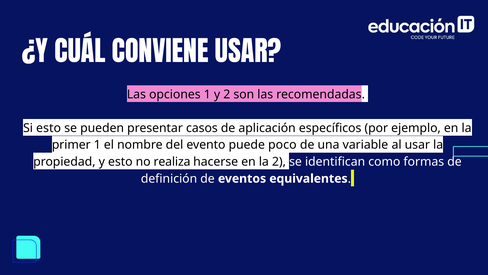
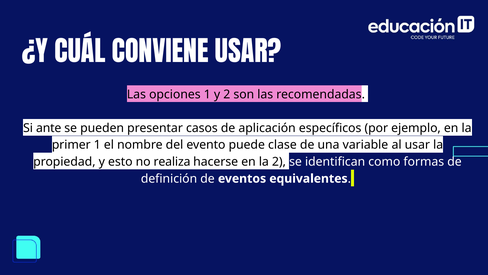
Si esto: esto -> ante (49, 128)
poco: poco -> clase (282, 145)
